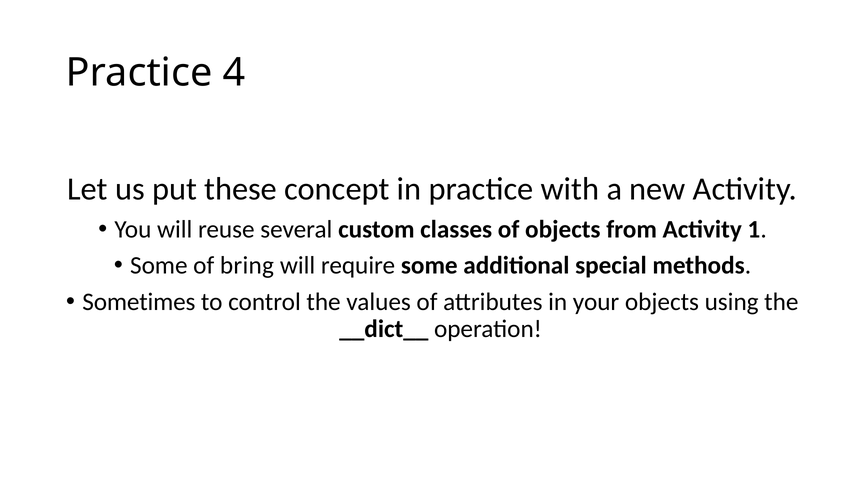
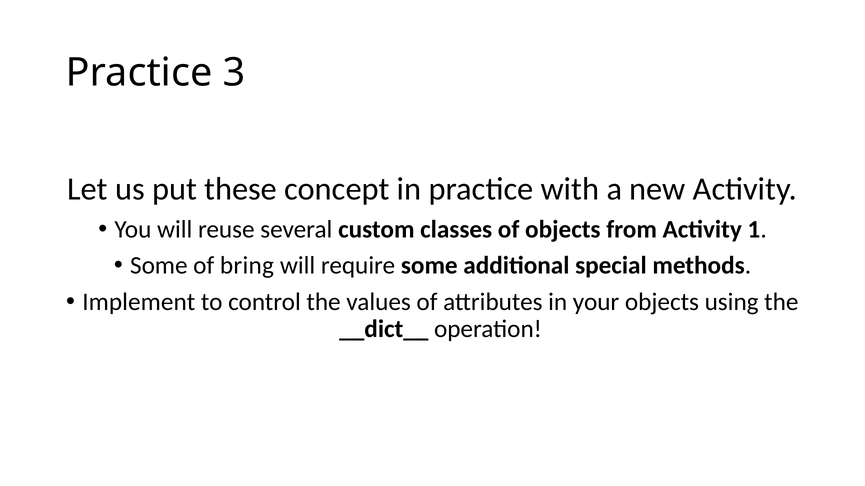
4: 4 -> 3 (234, 73)
Sometimes: Sometimes -> Implement (139, 302)
